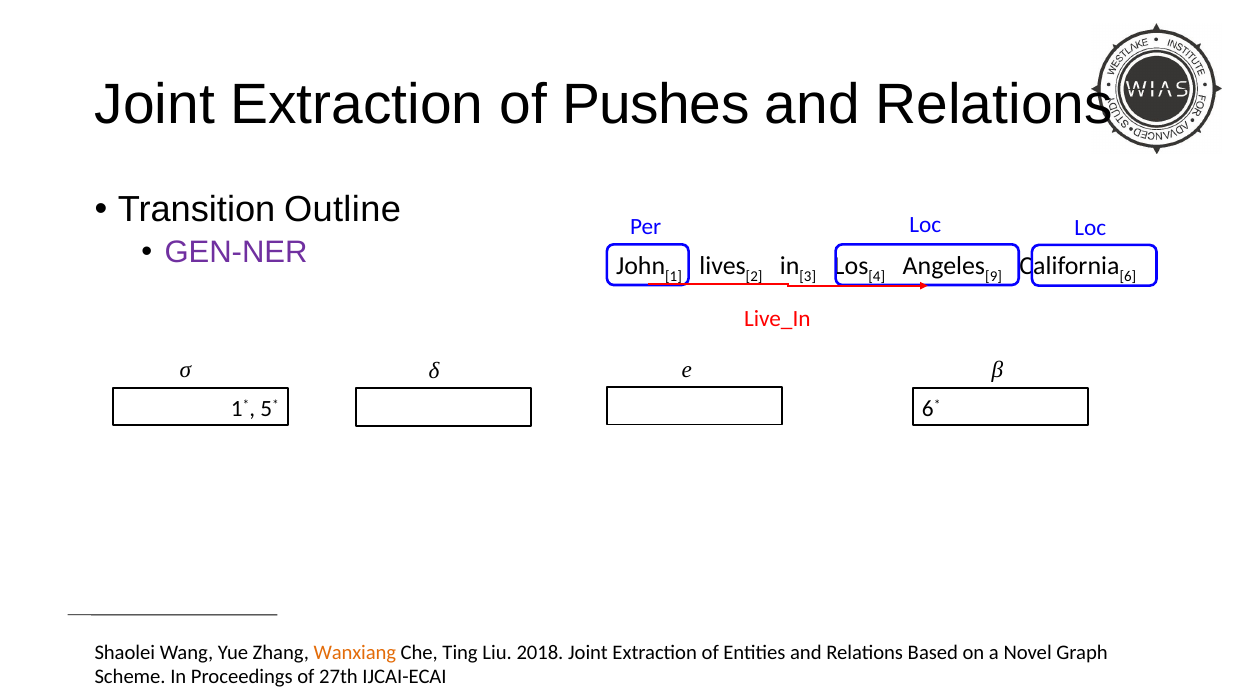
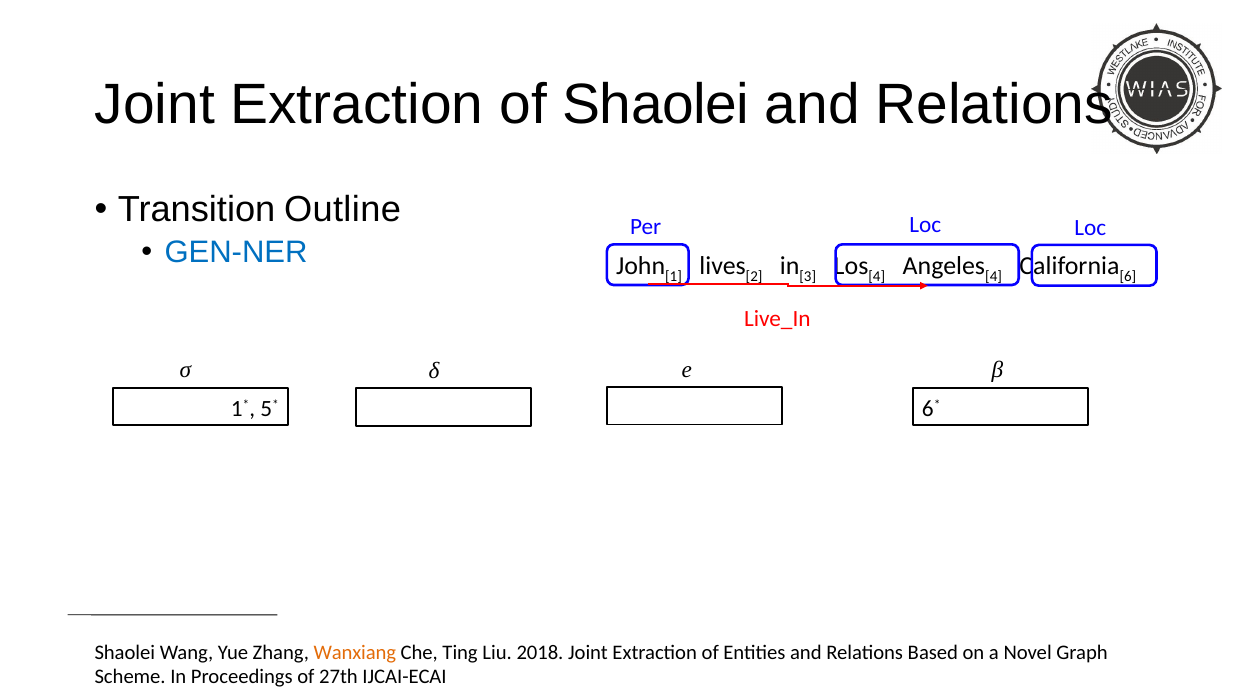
of Pushes: Pushes -> Shaolei (656, 104)
GEN-NER colour: purple -> blue (236, 253)
9: 9 -> 4 (994, 277)
